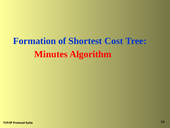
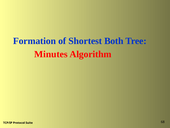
Cost: Cost -> Both (114, 41)
